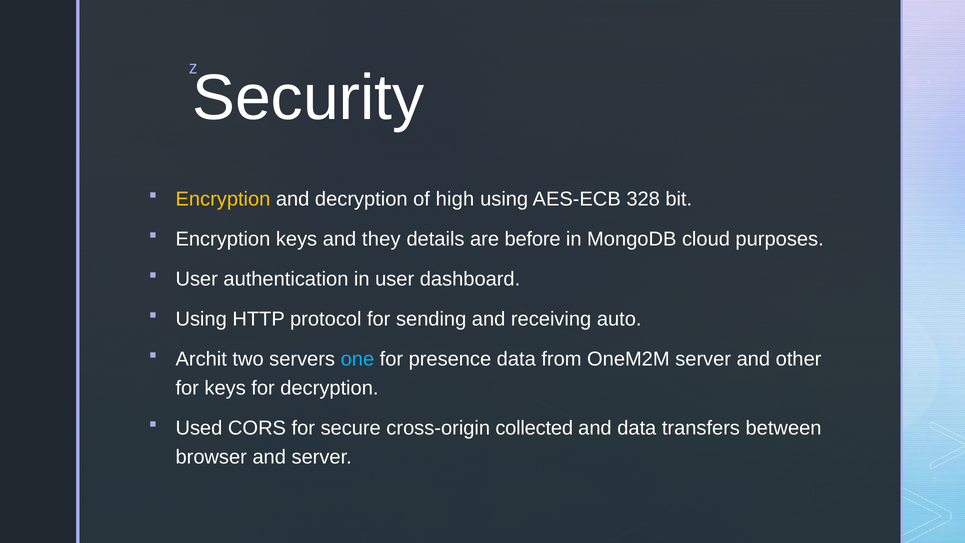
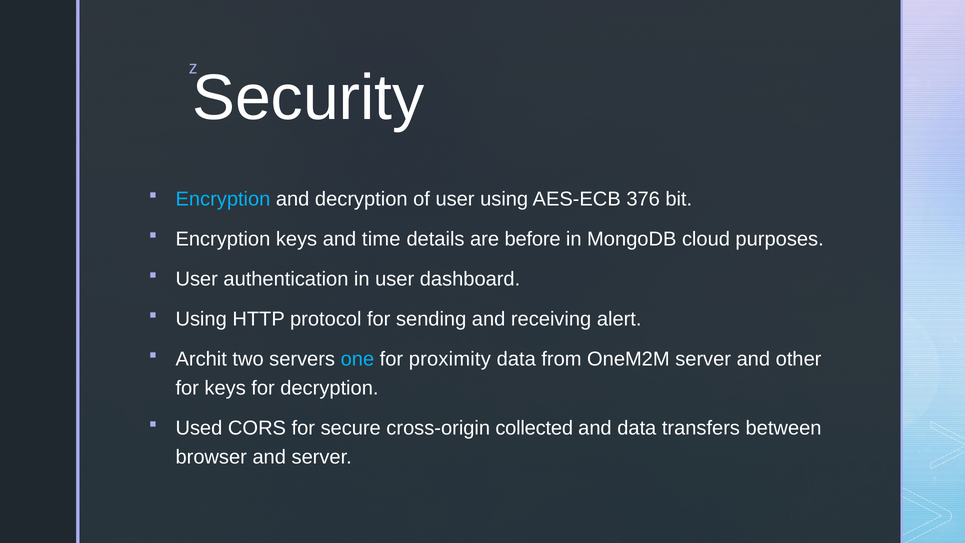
Encryption colour: yellow -> light blue (223, 199)
of high: high -> user (455, 199)
328: 328 -> 376 (643, 199)
they: they -> time (381, 239)
auto: auto -> alert (619, 319)
presence: presence -> proximity (450, 359)
